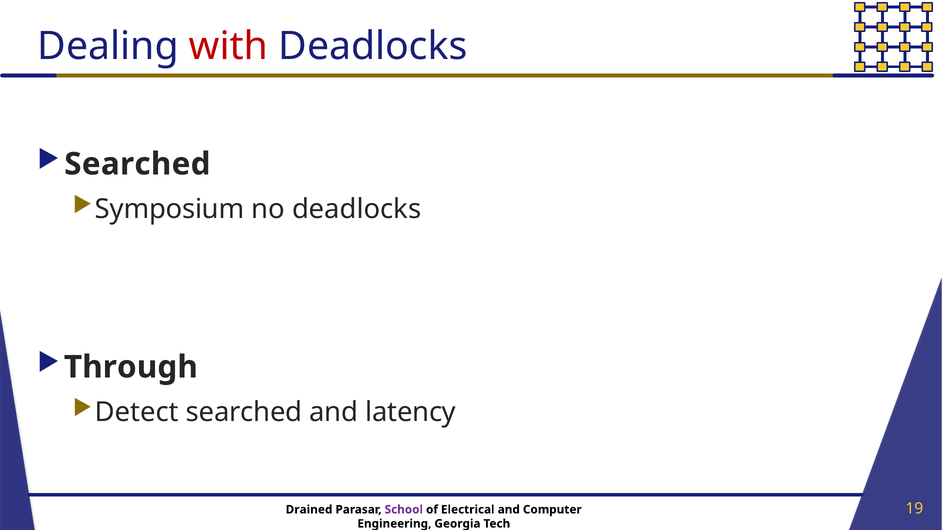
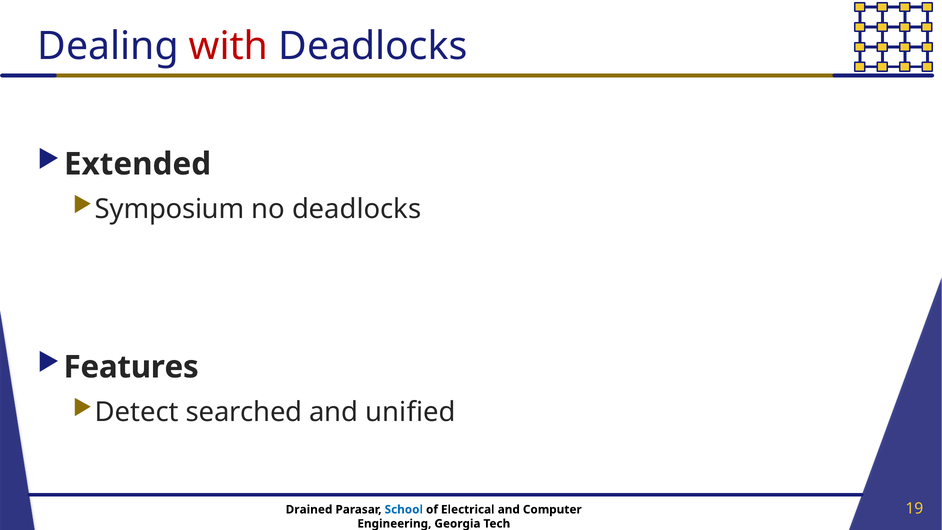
Searched: Searched -> Extended (138, 164)
Through: Through -> Features (131, 367)
latency: latency -> unified (410, 412)
School colour: purple -> blue (404, 509)
